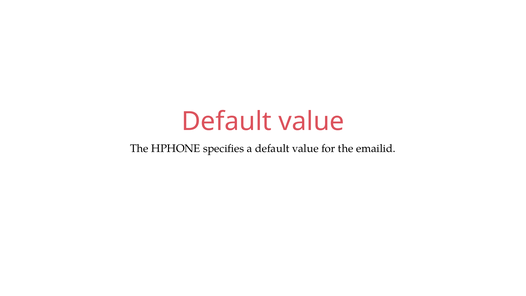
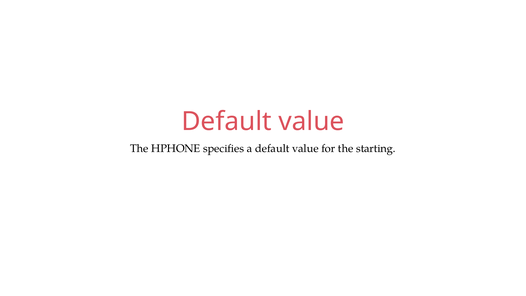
emailid: emailid -> starting (376, 149)
